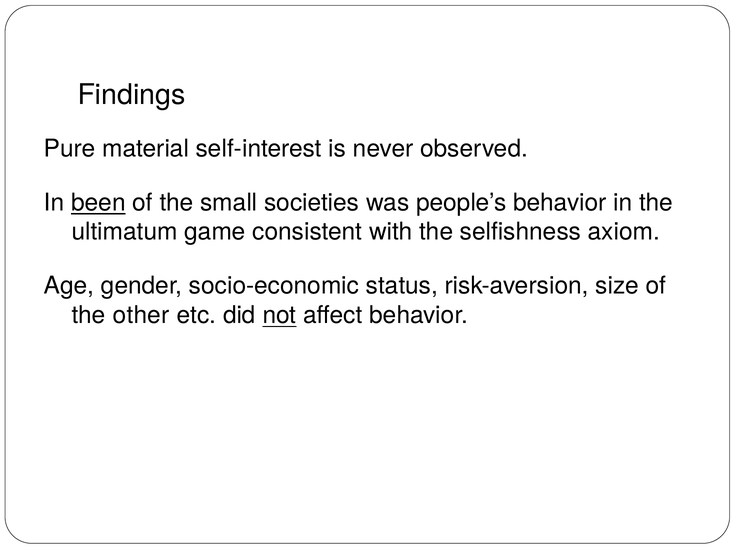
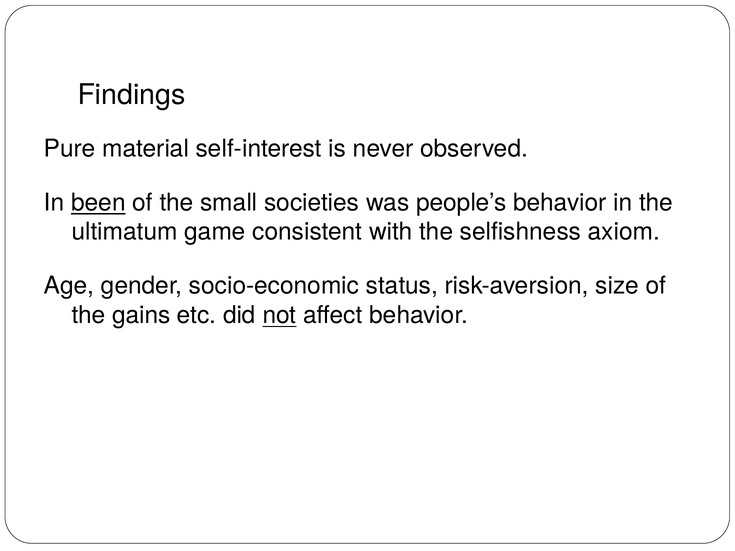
other: other -> gains (141, 315)
